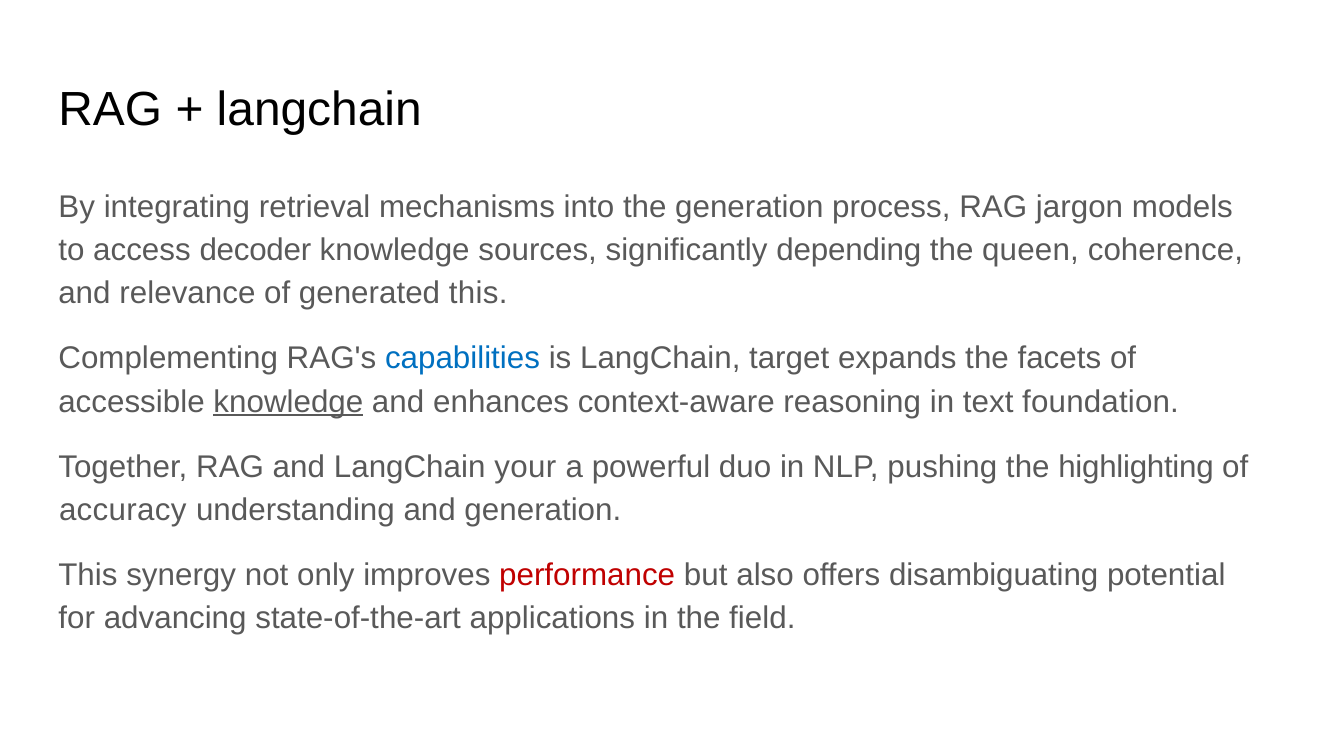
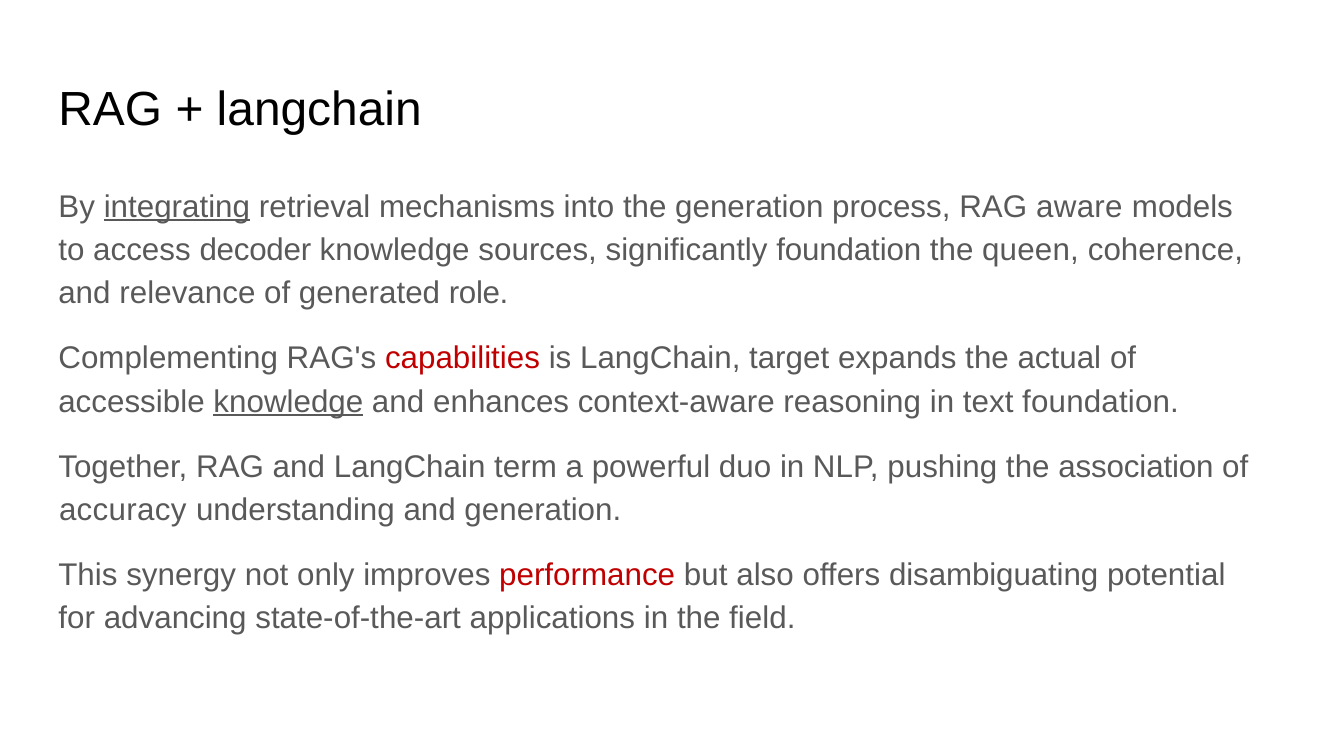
integrating underline: none -> present (177, 207)
jargon: jargon -> aware (1079, 207)
significantly depending: depending -> foundation (849, 250)
generated this: this -> role (479, 293)
capabilities colour: blue -> red (462, 359)
facets: facets -> actual (1059, 359)
your: your -> term (526, 467)
highlighting: highlighting -> association (1136, 467)
